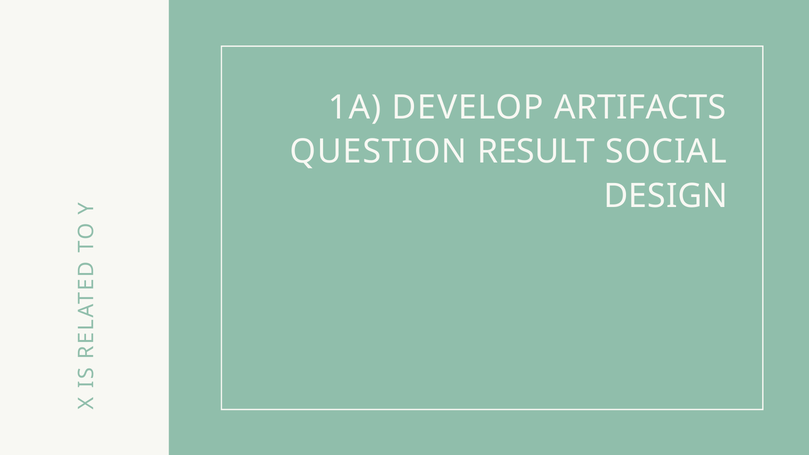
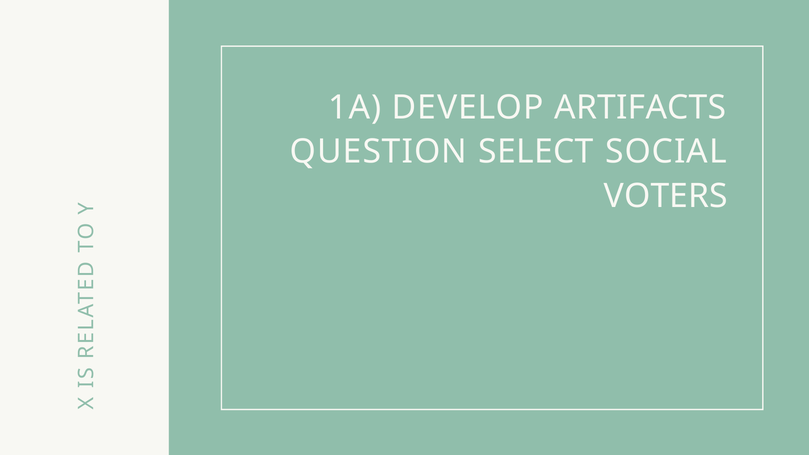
RESULT: RESULT -> SELECT (536, 152)
DESIGN: DESIGN -> VOTERS (666, 196)
